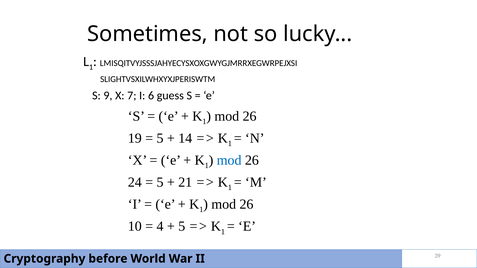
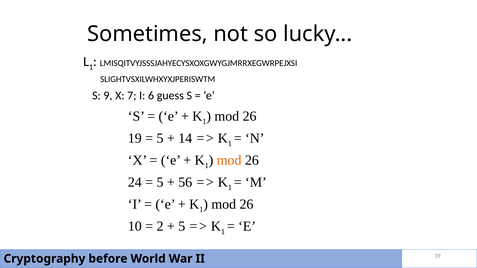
mod colour: blue -> orange (229, 160)
21: 21 -> 56 (185, 182)
4: 4 -> 2 (160, 227)
